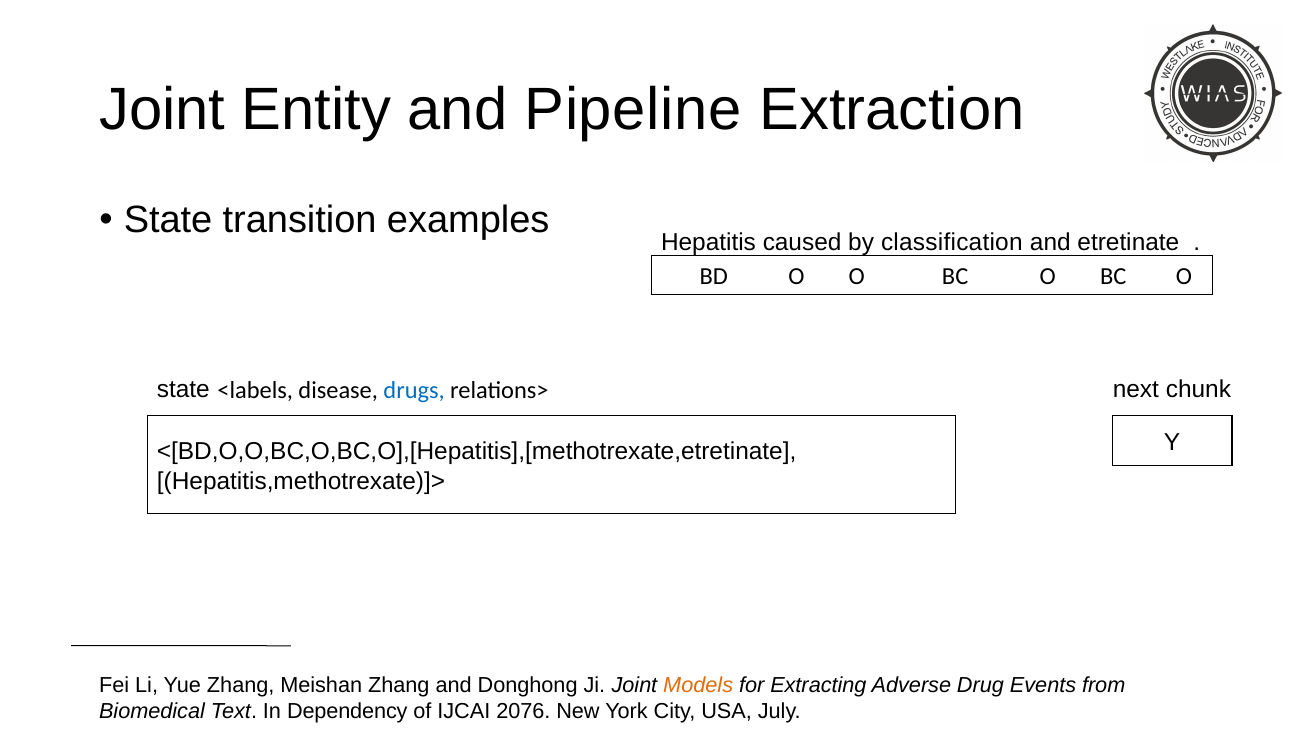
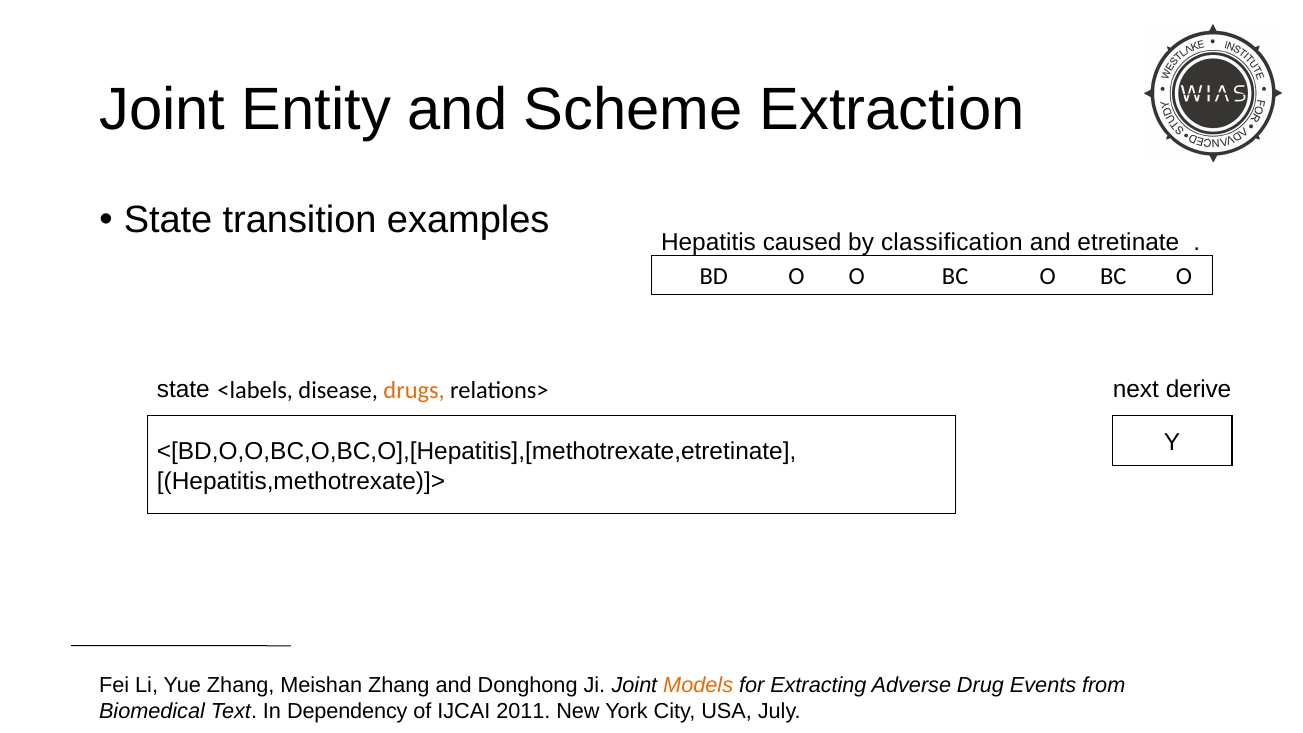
Pipeline: Pipeline -> Scheme (633, 109)
chunk: chunk -> derive (1198, 389)
drugs colour: blue -> orange (414, 390)
2076: 2076 -> 2011 (523, 711)
